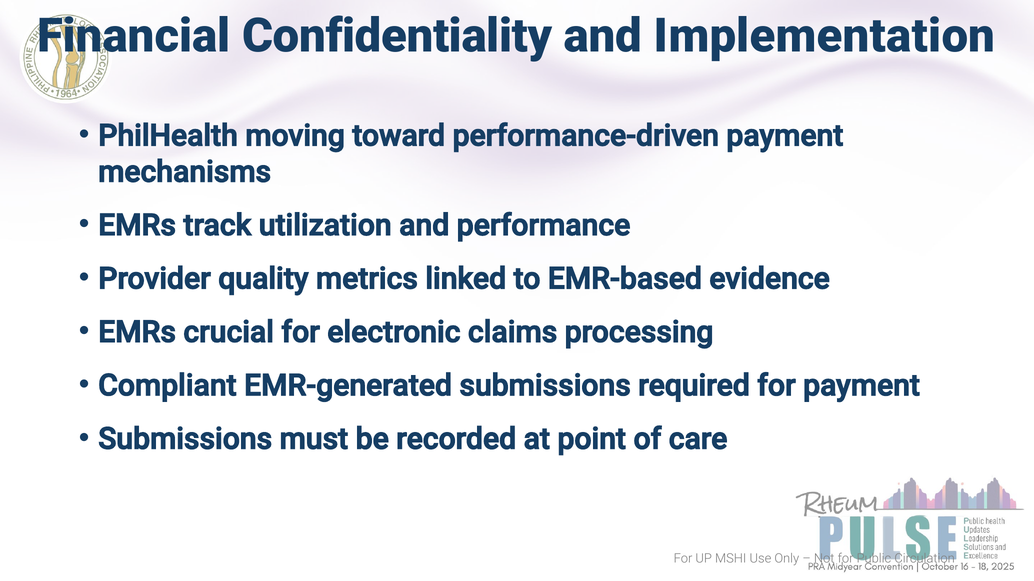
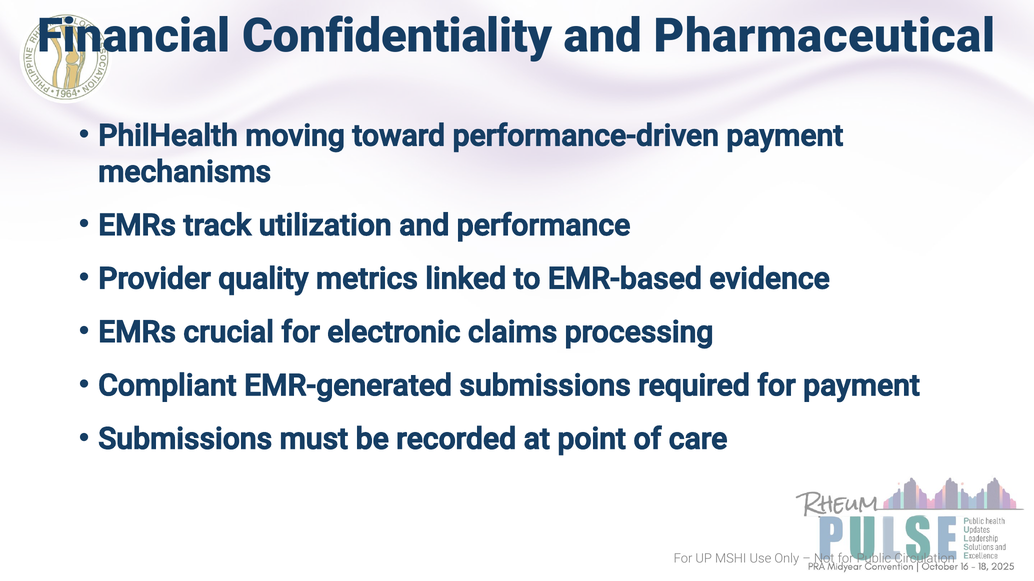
Implementation: Implementation -> Pharmaceutical (824, 36)
